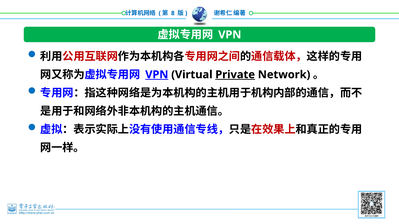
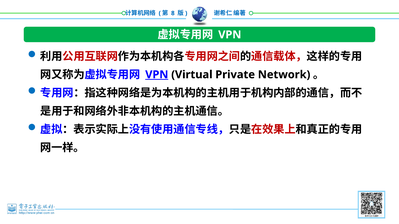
Private underline: present -> none (235, 75)
